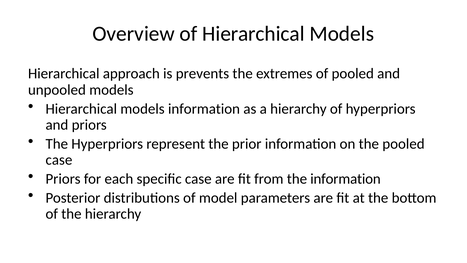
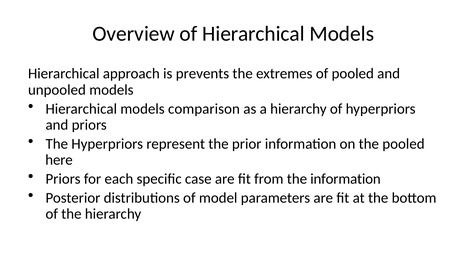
models information: information -> comparison (204, 109)
case: case -> here (59, 160)
